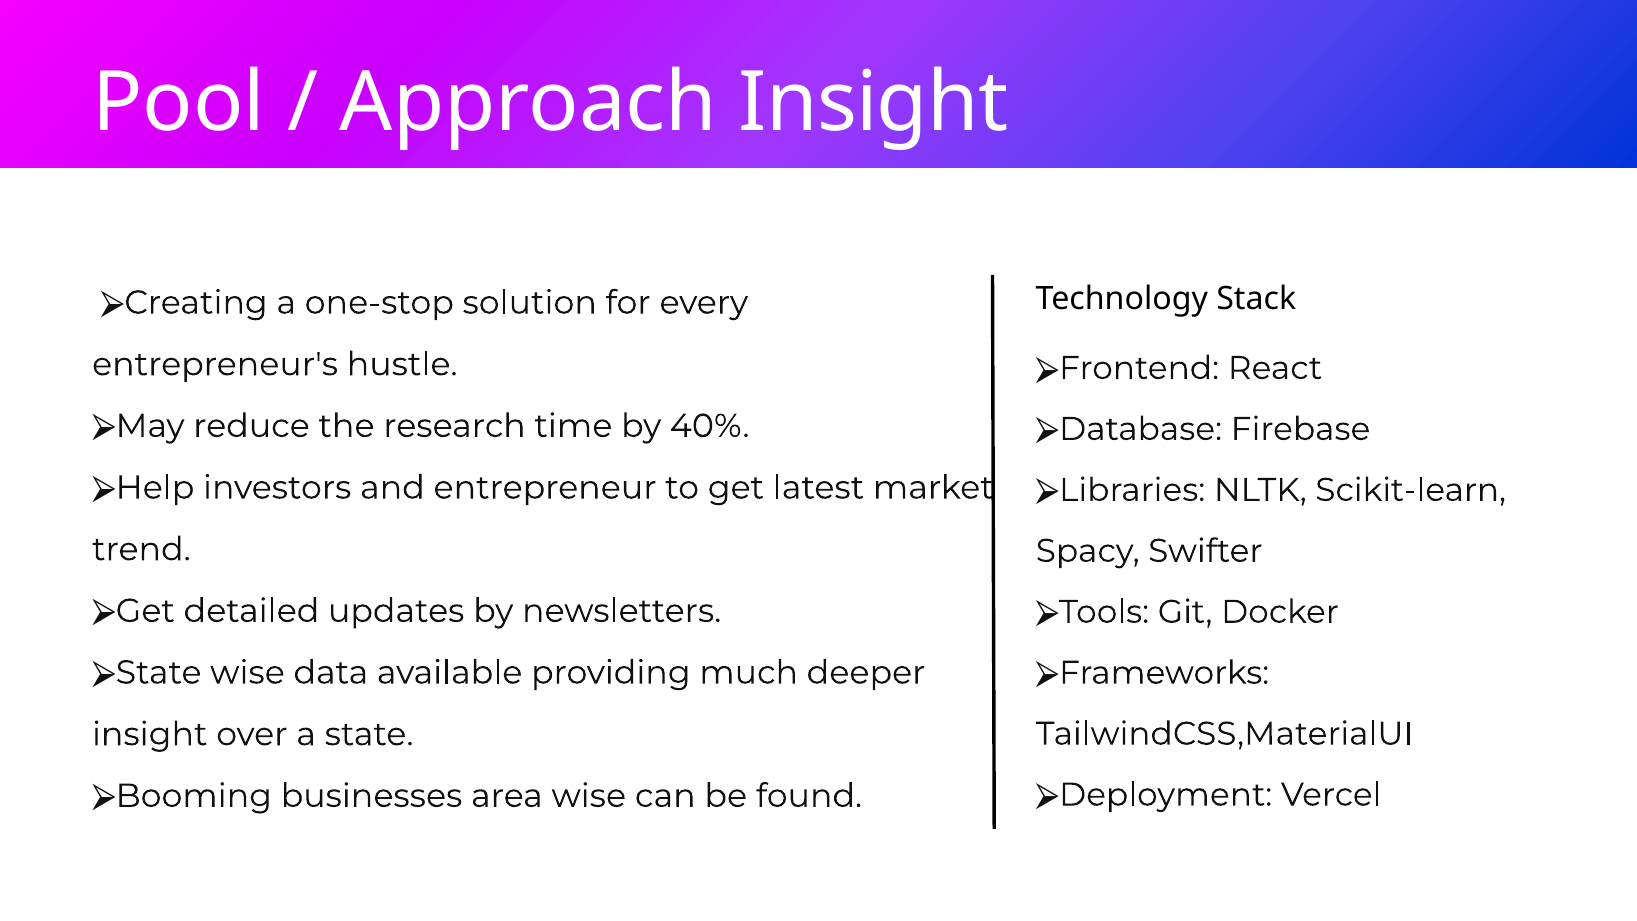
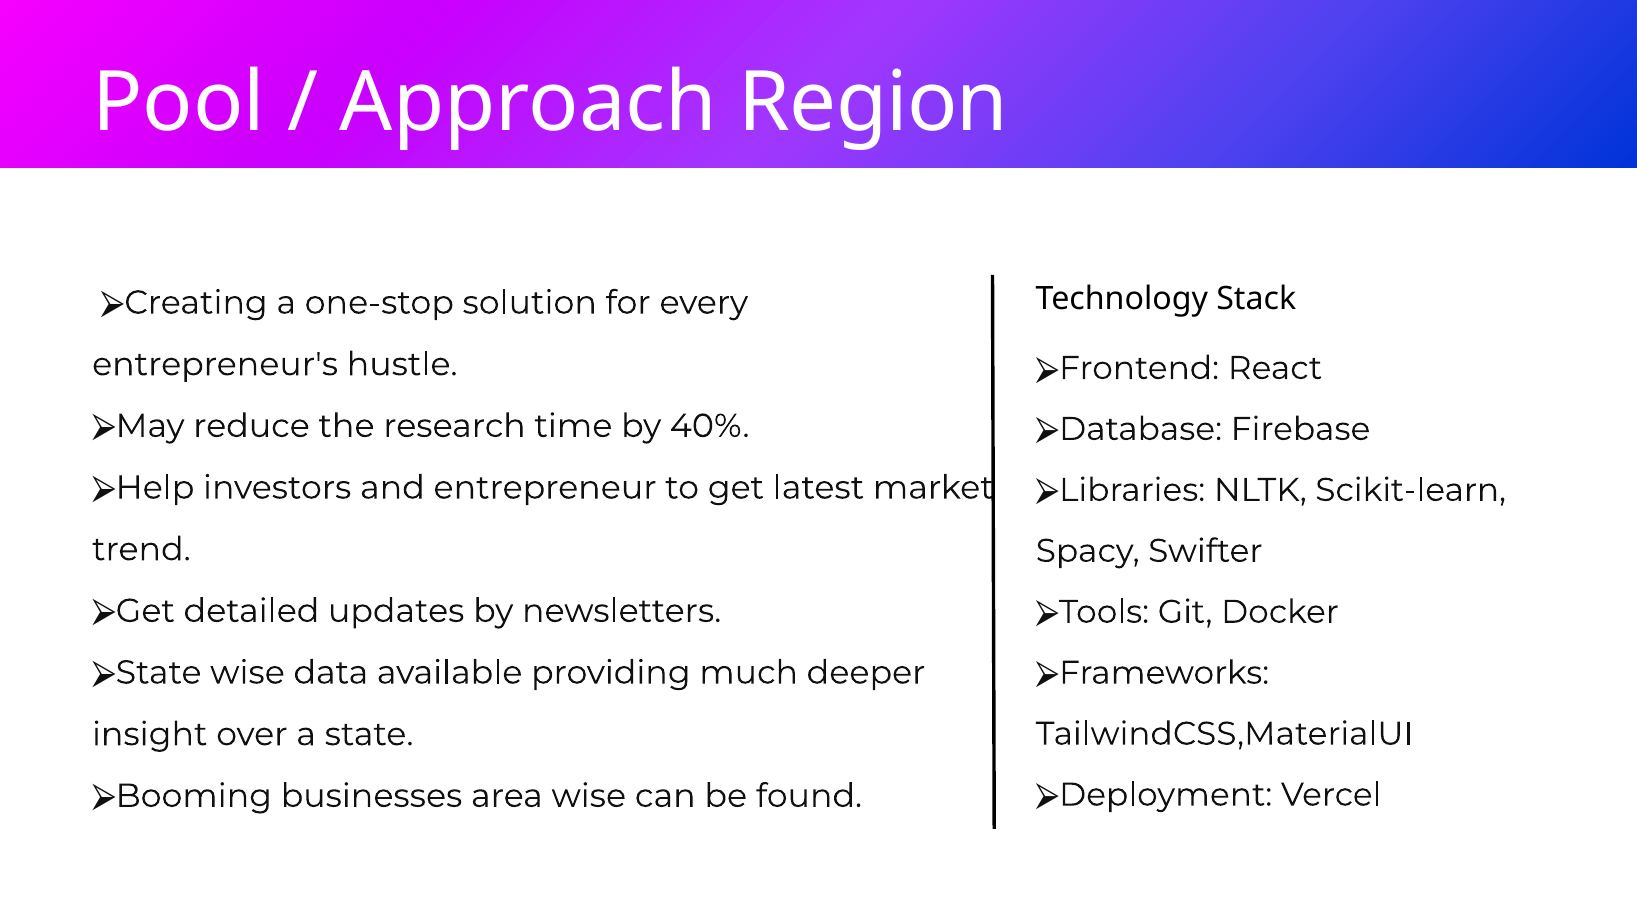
Approach Insight: Insight -> Region (874, 103)
